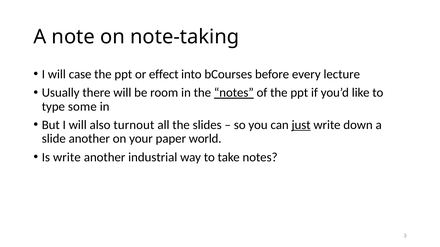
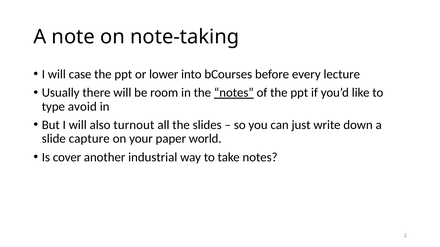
effect: effect -> lower (164, 74)
some: some -> avoid (82, 107)
just underline: present -> none (301, 125)
slide another: another -> capture (89, 139)
Is write: write -> cover (67, 157)
